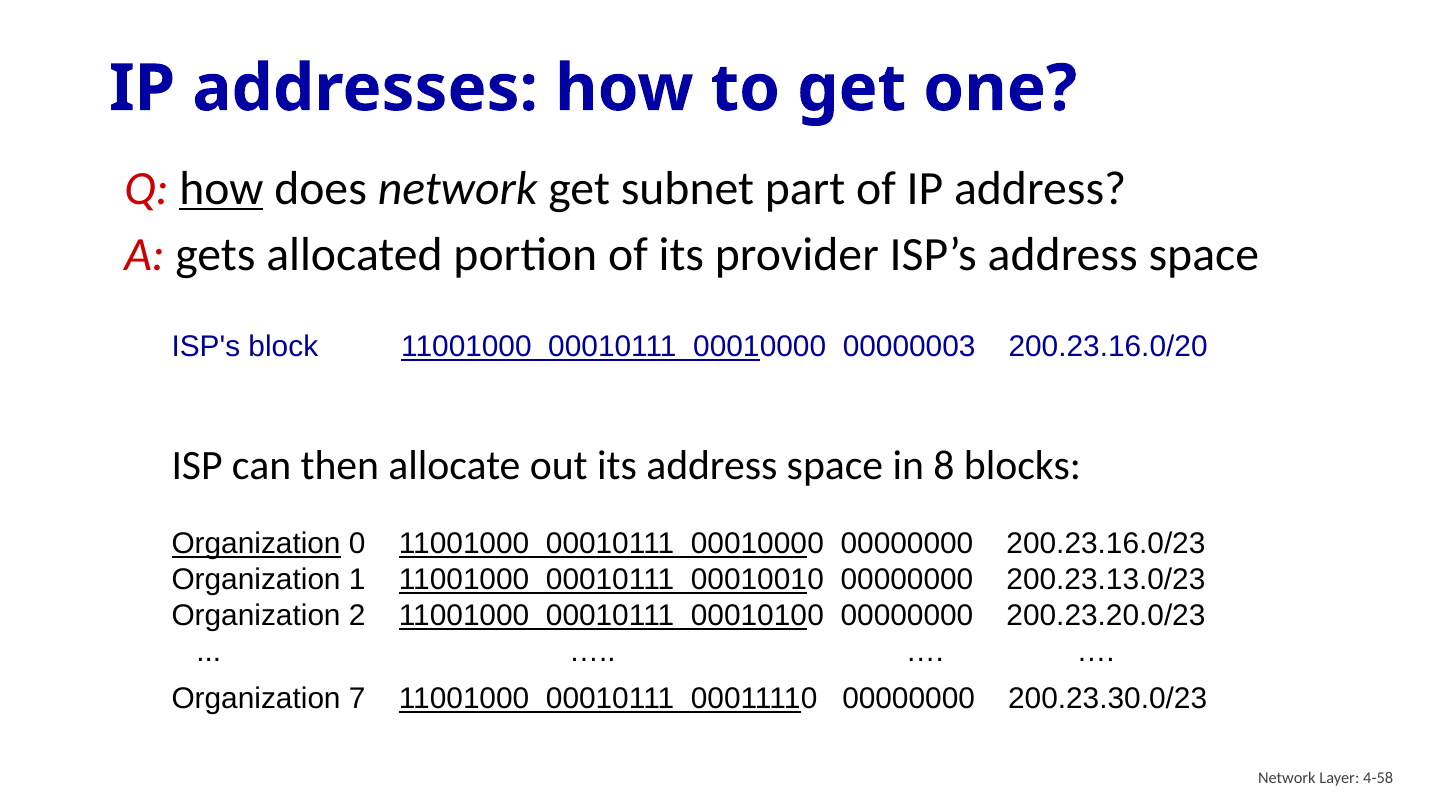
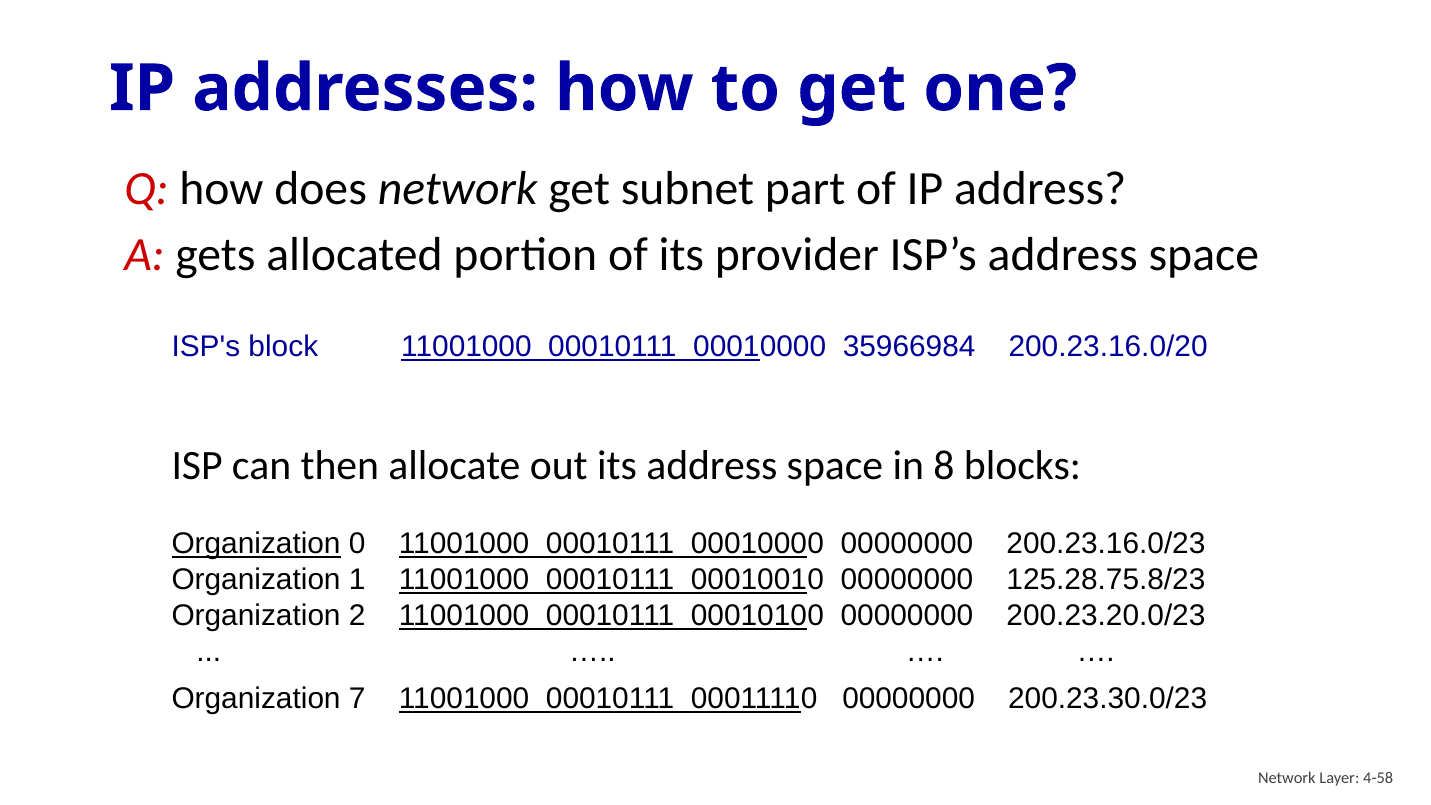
how underline: present -> none (221, 189)
00000003: 00000003 -> 35966984 (909, 347)
200.23.13.0/23: 200.23.13.0/23 -> 125.28.75.8/23 (1106, 580)
